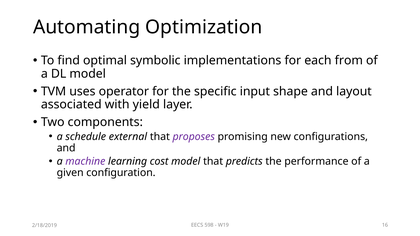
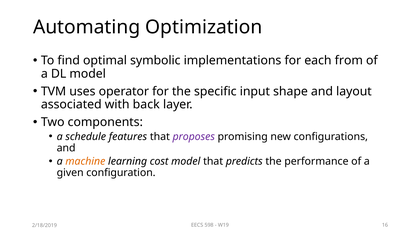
yield: yield -> back (146, 105)
external: external -> features (128, 137)
machine colour: purple -> orange (85, 162)
